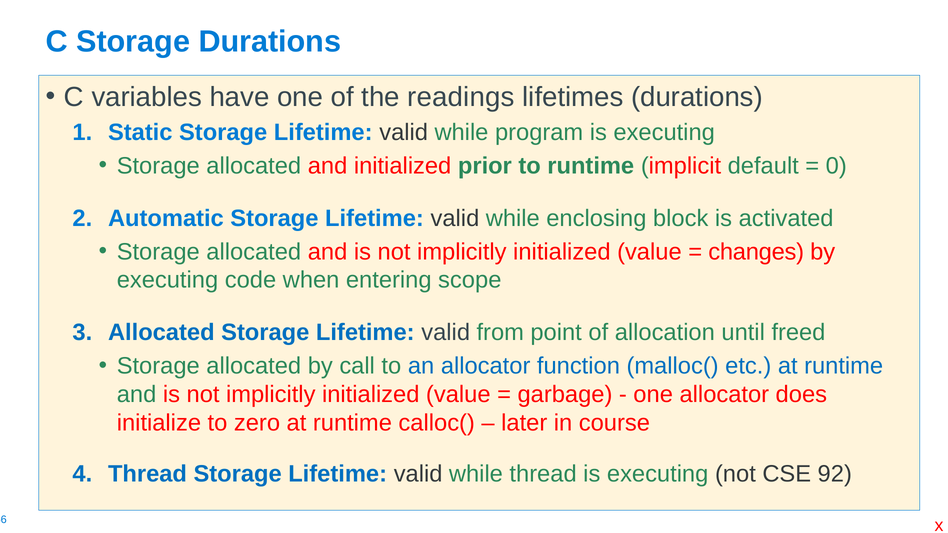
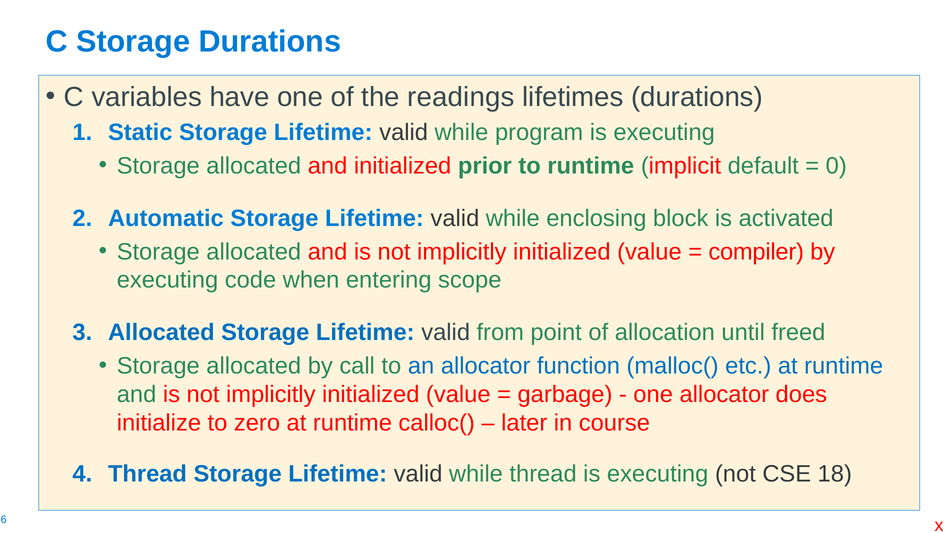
changes: changes -> compiler (756, 252)
92: 92 -> 18 (835, 474)
